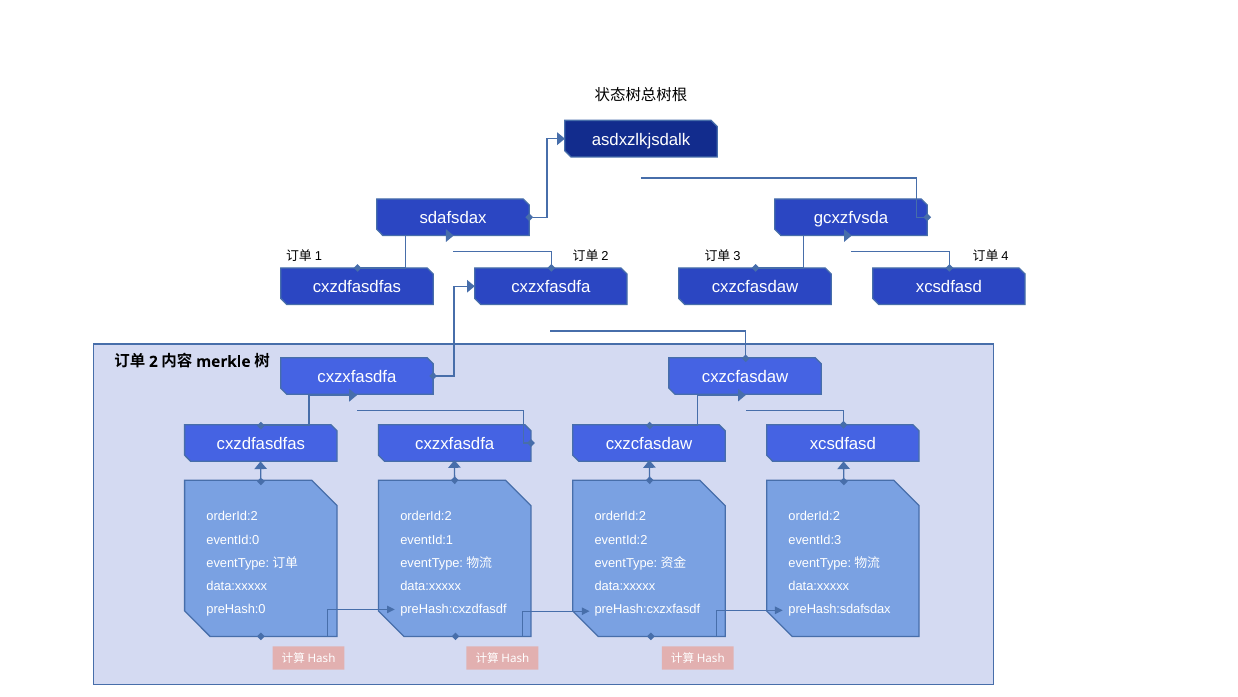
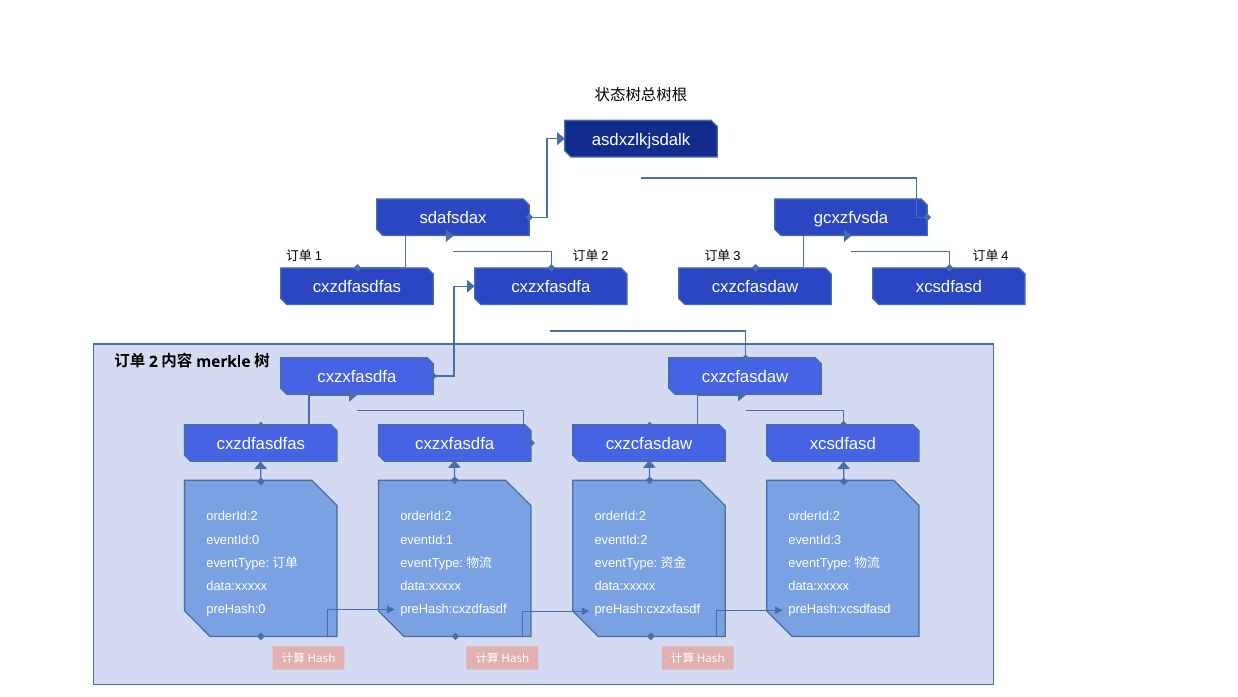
preHash:sdafsdax: preHash:sdafsdax -> preHash:xcsdfasd (840, 609)
